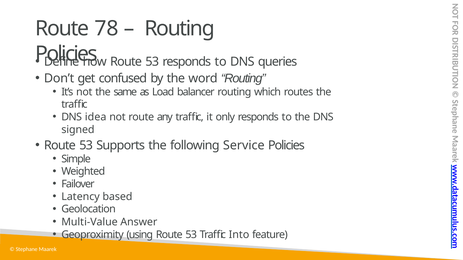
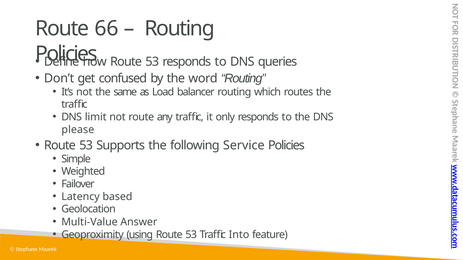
78: 78 -> 66 (107, 29)
idea: idea -> limit (96, 117)
signed: signed -> please (78, 130)
